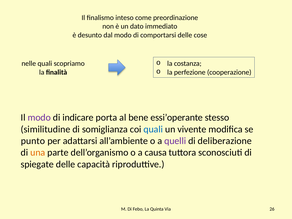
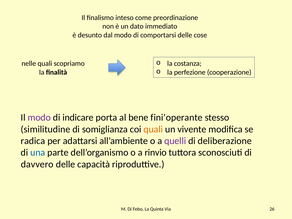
essi’operante: essi’operante -> fini’operante (177, 118)
quali colour: blue -> orange (153, 129)
punto: punto -> radica (33, 141)
una colour: orange -> blue (38, 153)
causa: causa -> rinvio (156, 153)
spiegate: spiegate -> davvero (37, 164)
